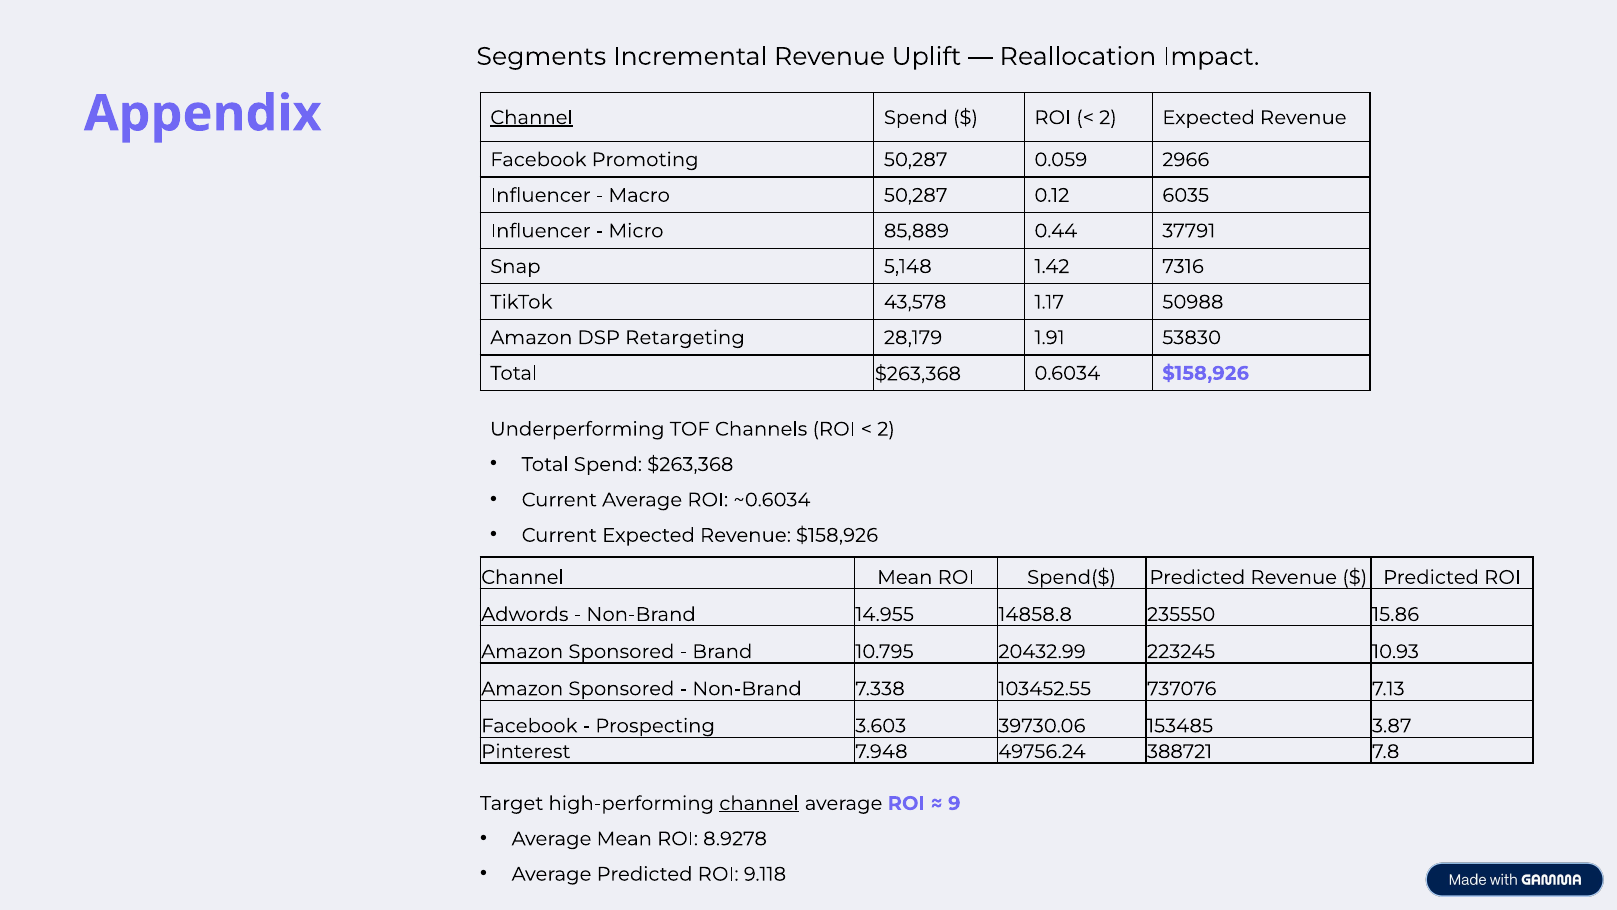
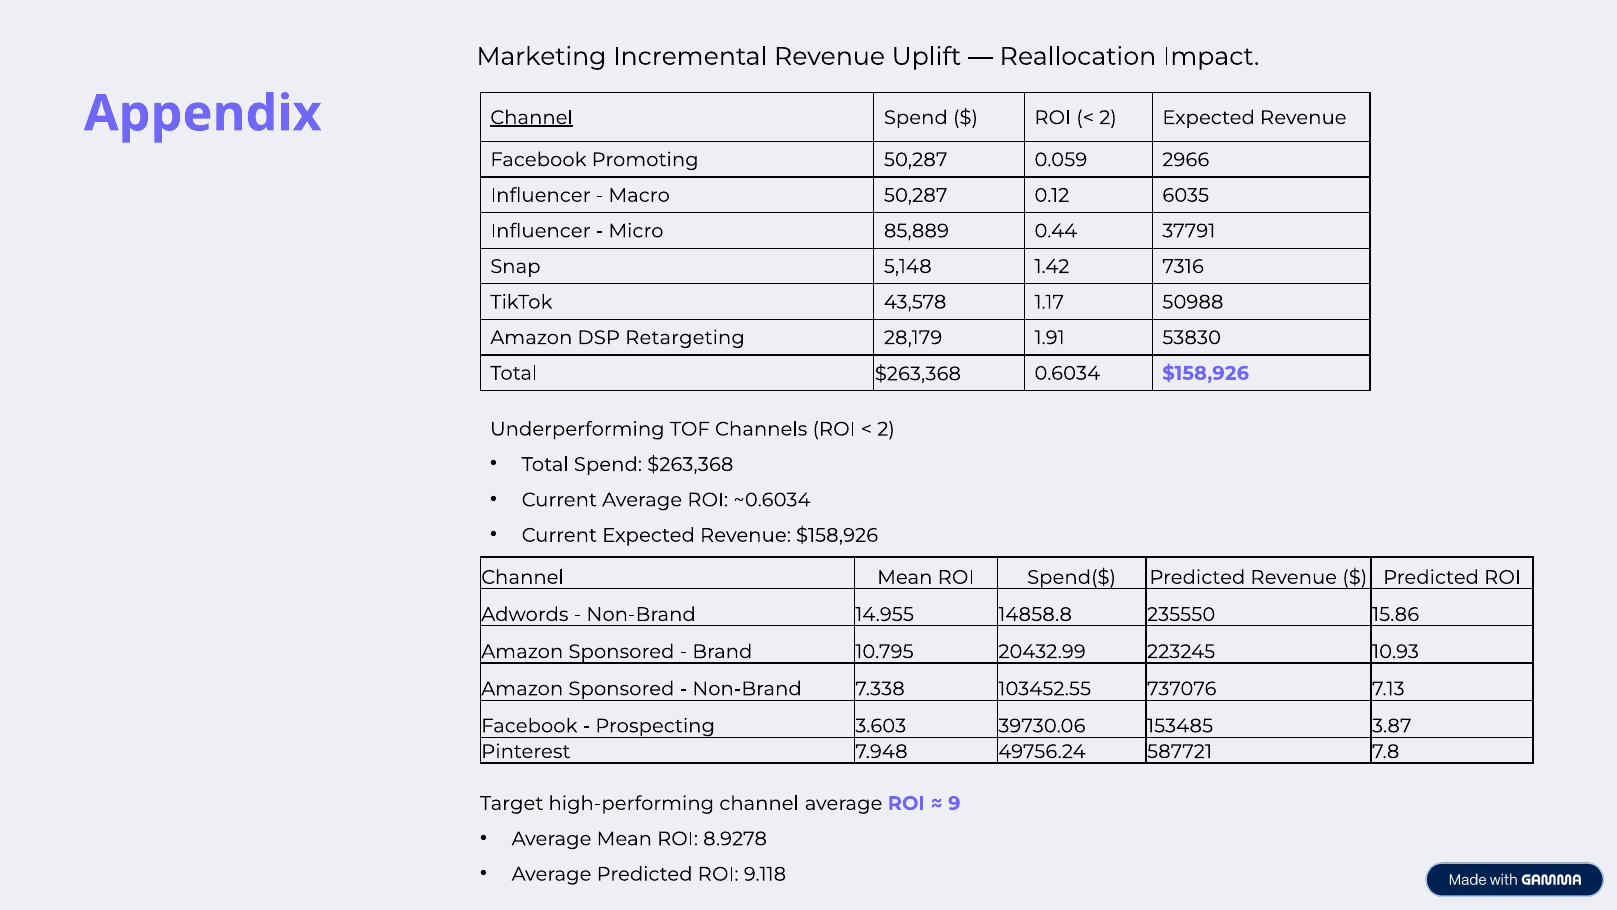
Segments: Segments -> Marketing (541, 56)
388721: 388721 -> 587721 (1180, 751)
channel underline: present -> none (759, 803)
